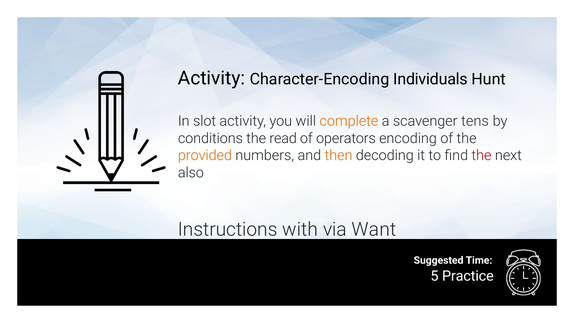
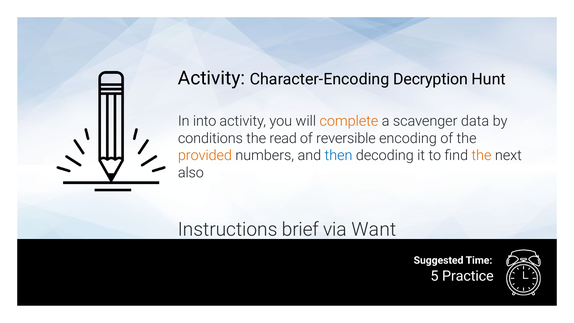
Individuals: Individuals -> Decryption (431, 79)
slot: slot -> into (205, 121)
tens: tens -> data (475, 121)
operators: operators -> reversible (346, 138)
then colour: orange -> blue (339, 155)
the colour: red -> orange (482, 155)
with: with -> brief (300, 229)
